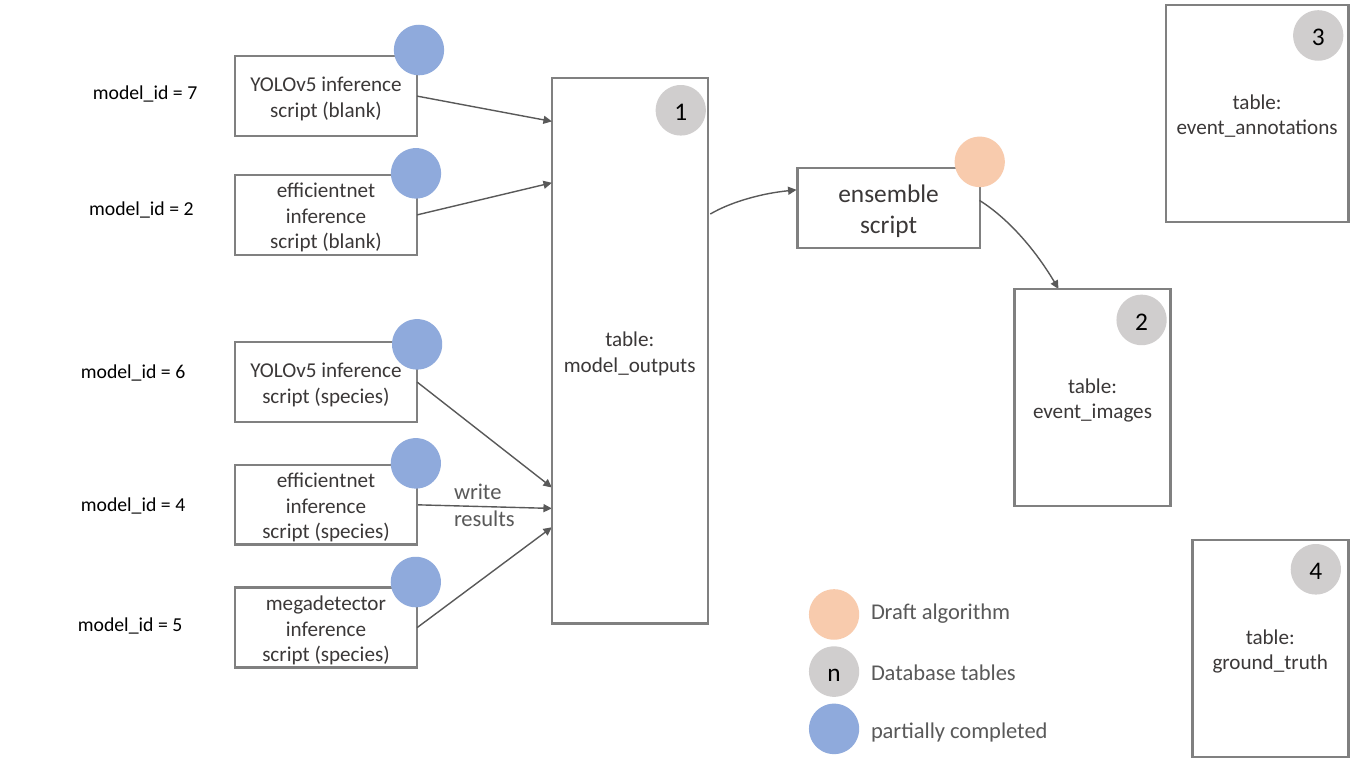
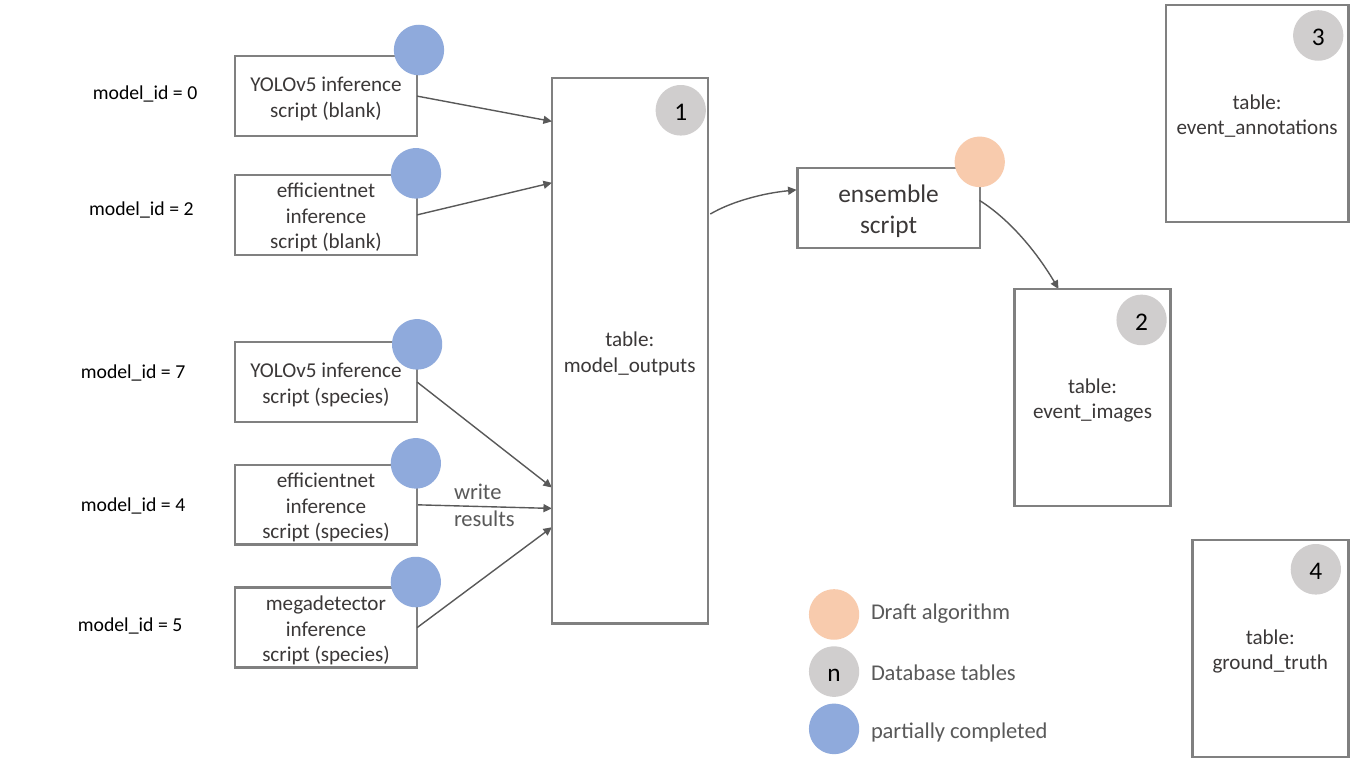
7: 7 -> 0 (192, 93)
6: 6 -> 7 (180, 372)
